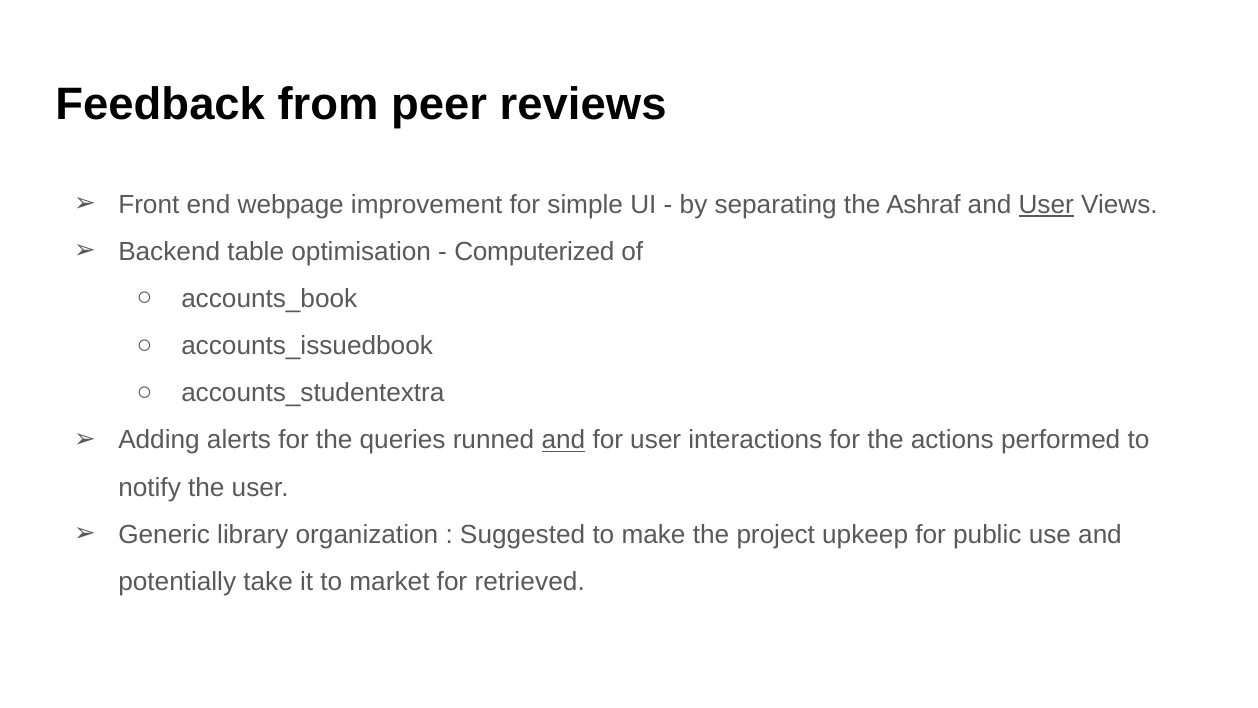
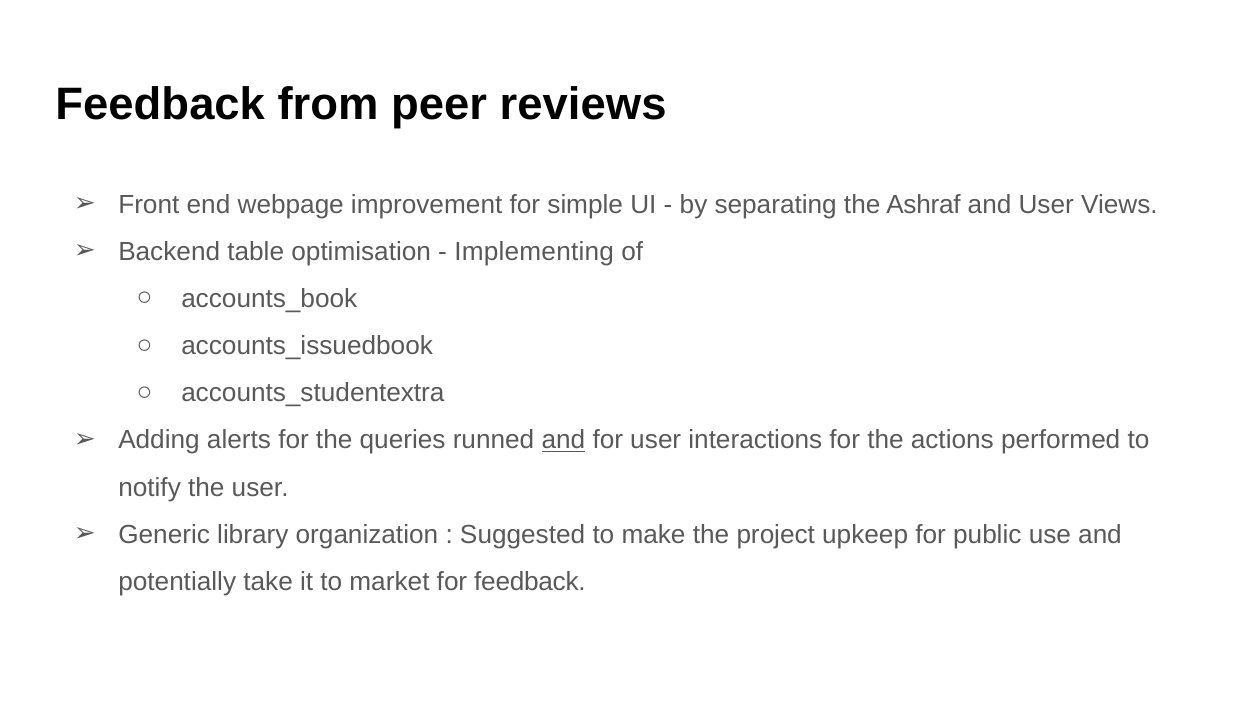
User underline: present -> none (1046, 204)
Computerized: Computerized -> Implementing (534, 252)
for retrieved: retrieved -> feedback (530, 582)
